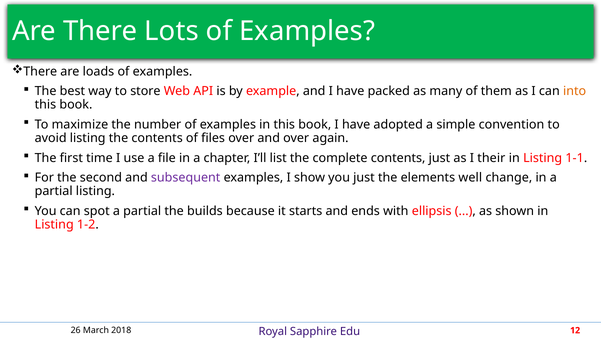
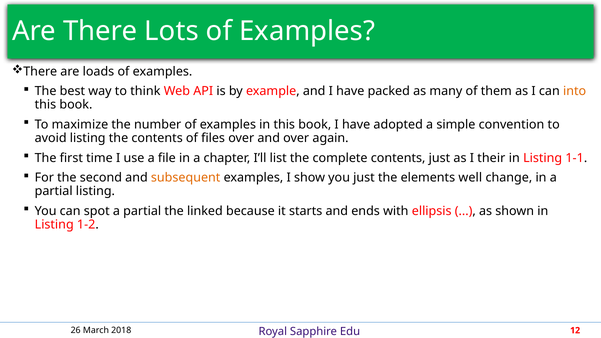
store: store -> think (145, 91)
subsequent colour: purple -> orange (186, 178)
builds: builds -> linked (205, 211)
